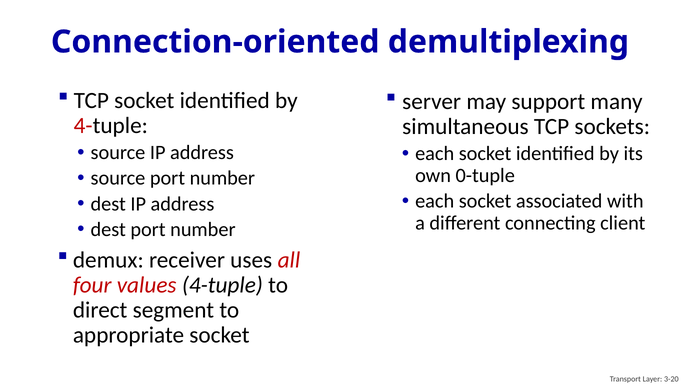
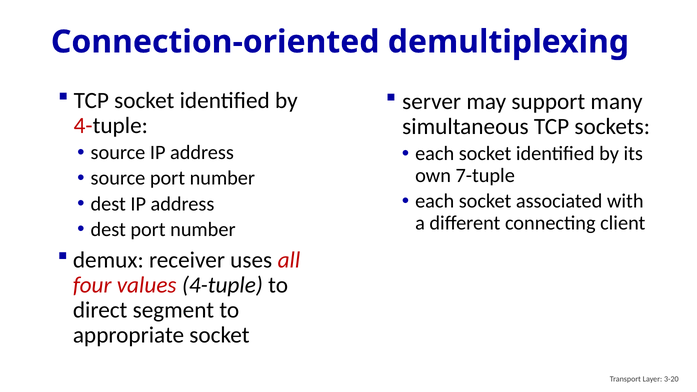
0-tuple: 0-tuple -> 7-tuple (485, 176)
